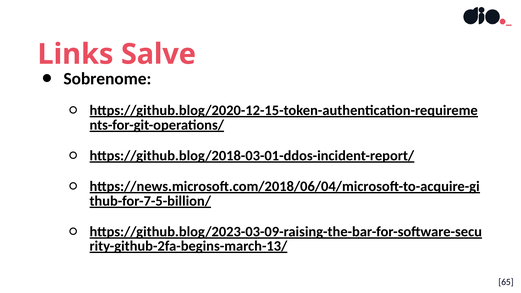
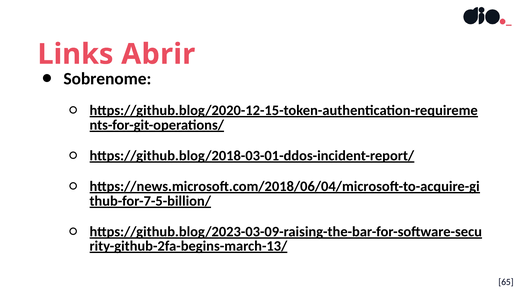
Salve: Salve -> Abrir (158, 54)
